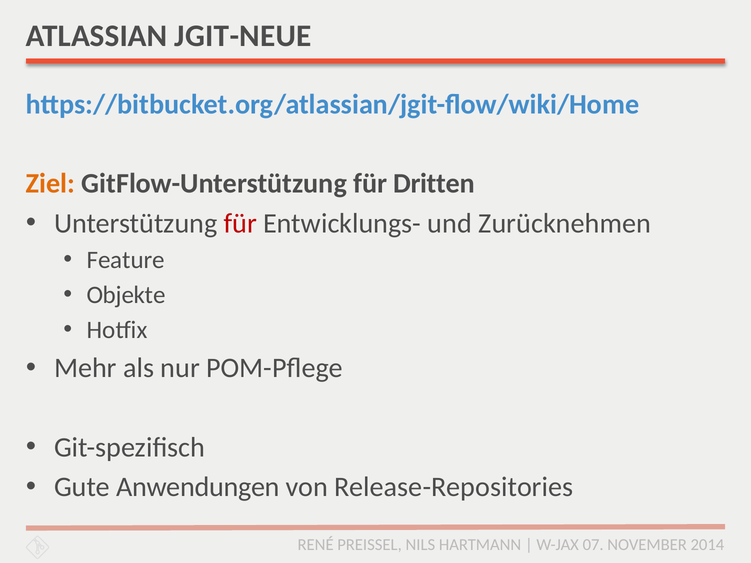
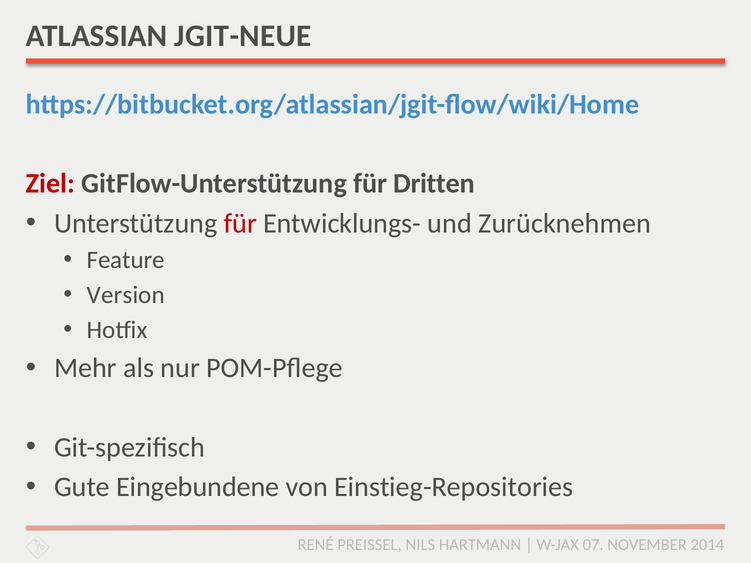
Ziel colour: orange -> red (51, 184)
Objekte: Objekte -> Version (126, 295)
Anwendungen: Anwendungen -> Eingebundene (198, 487)
Release-Repositories: Release-Repositories -> Einstieg-Repositories (454, 487)
